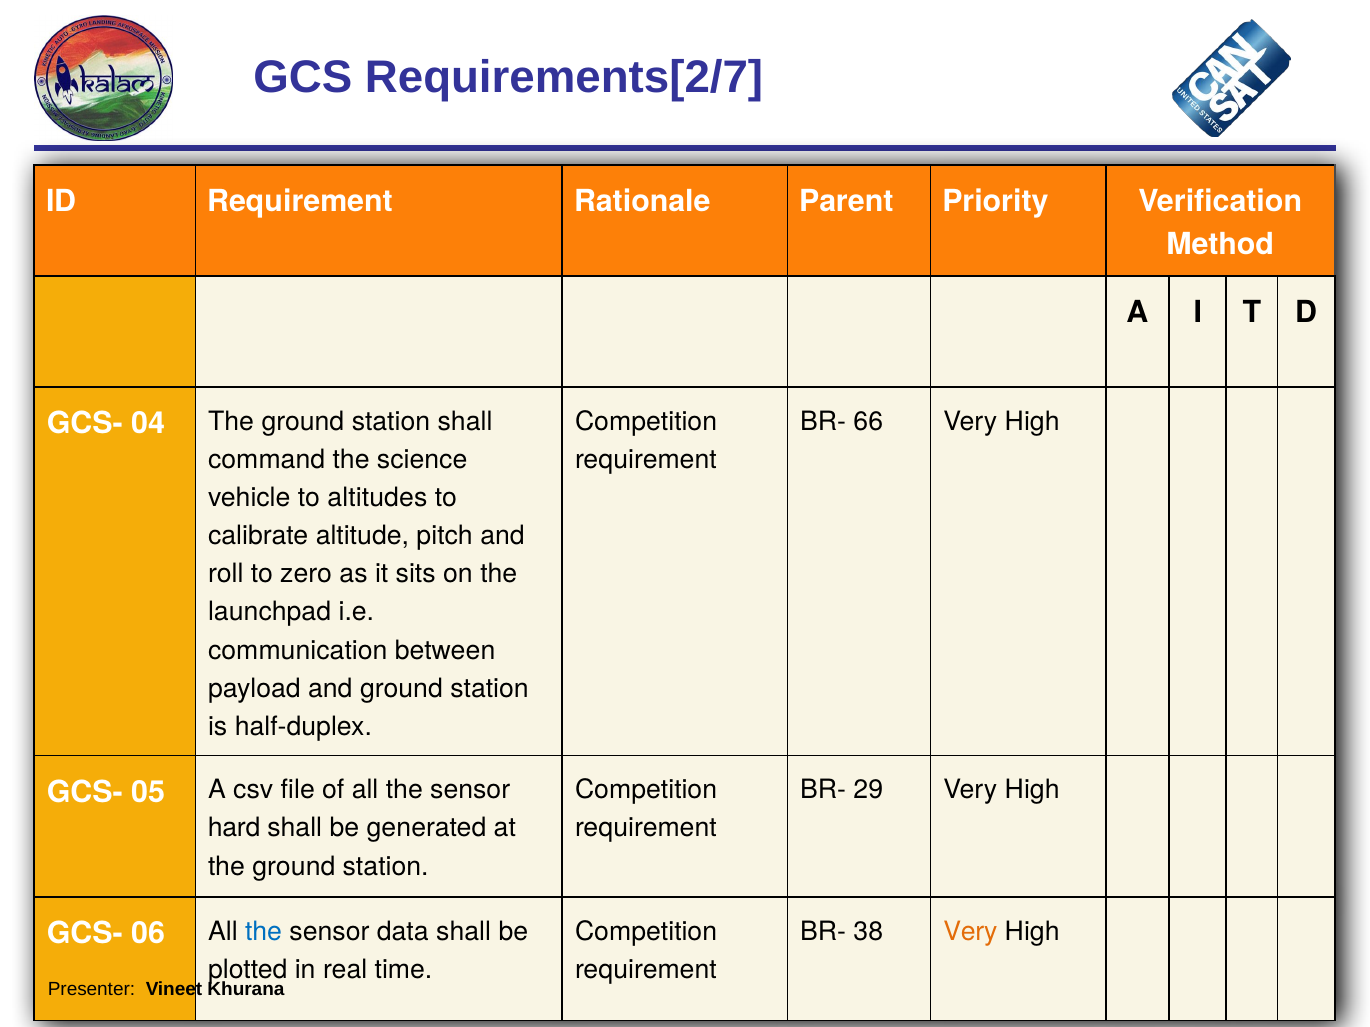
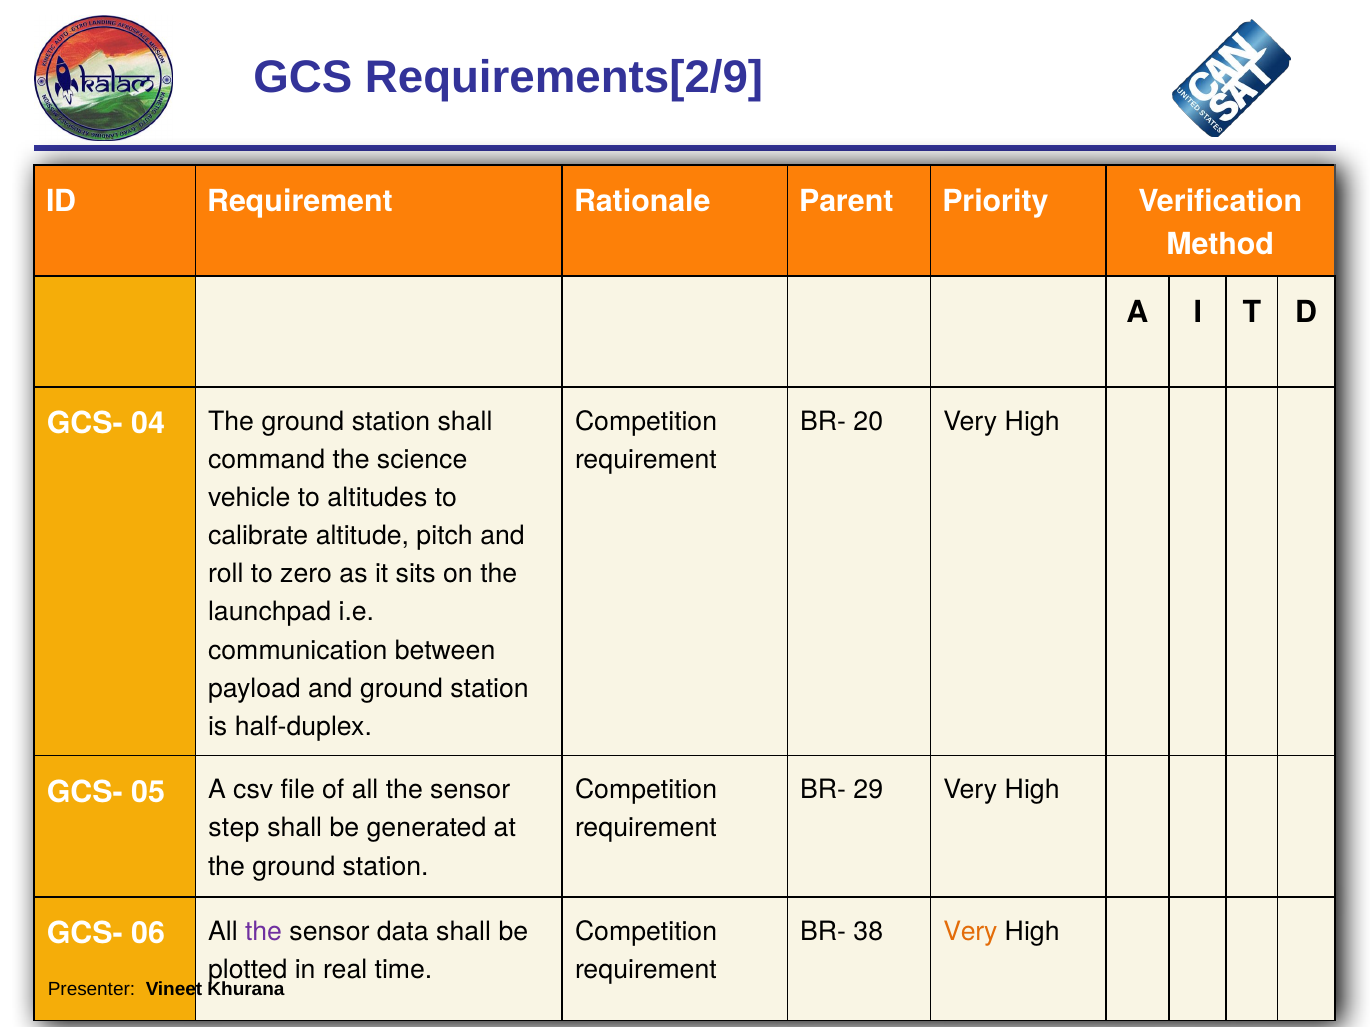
Requirements[2/7: Requirements[2/7 -> Requirements[2/9 (564, 77)
66: 66 -> 20 (868, 422)
hard: hard -> step (234, 829)
the colour: blue -> purple (264, 932)
